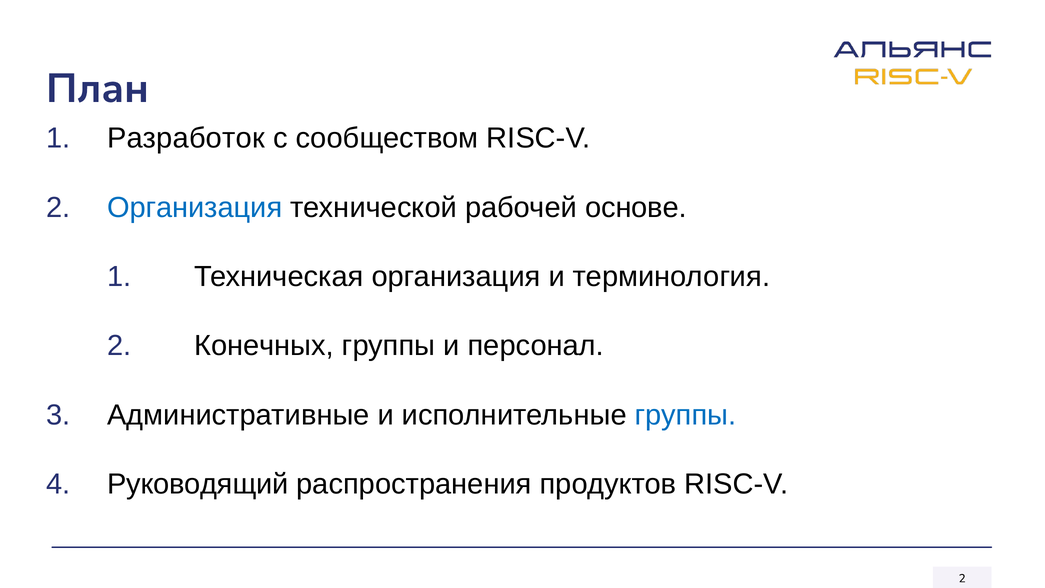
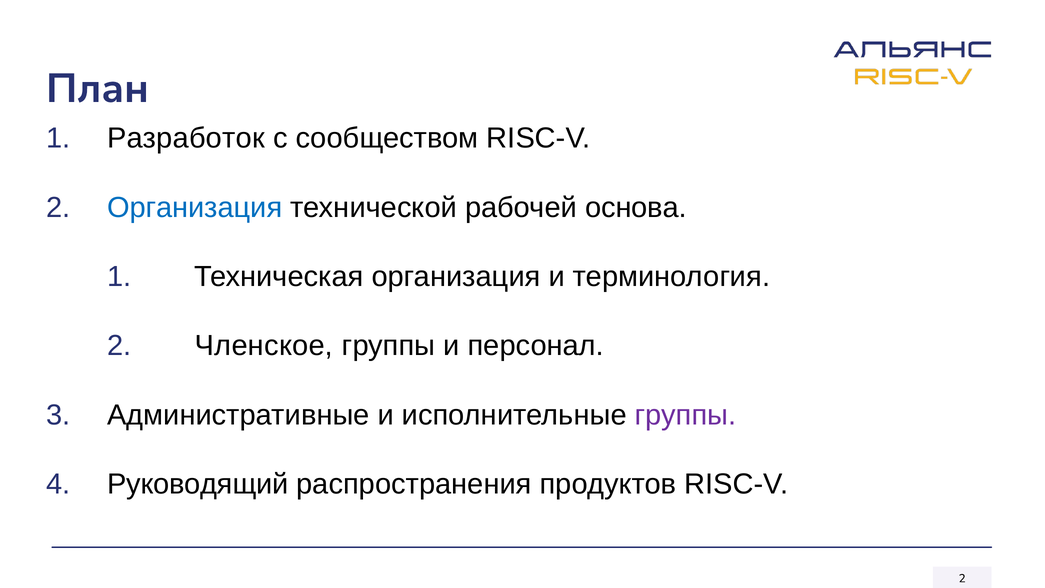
основе: основе -> основа (636, 207)
Конечных: Конечных -> Членское (264, 346)
группы colour: blue -> purple (685, 415)
